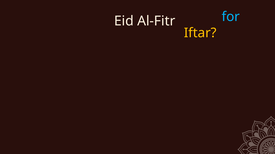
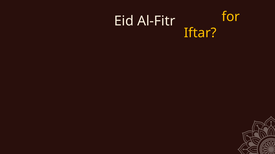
for colour: light blue -> yellow (231, 17)
